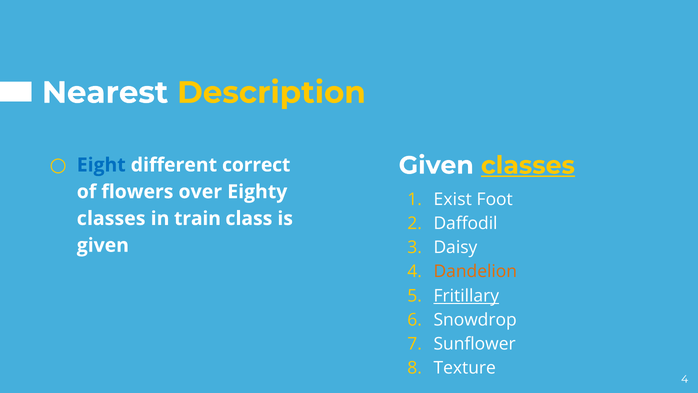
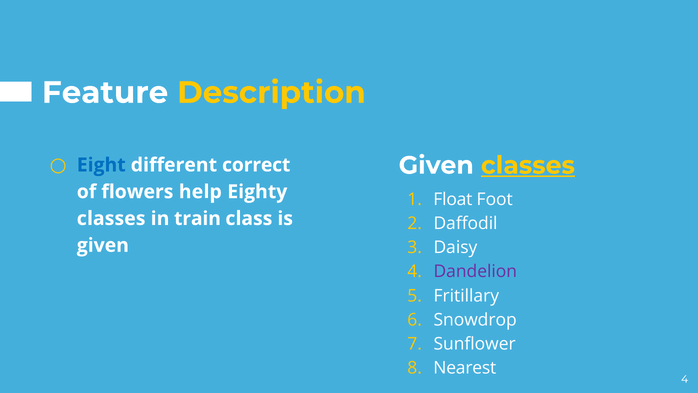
Nearest: Nearest -> Feature (105, 93)
over: over -> help (200, 192)
Exist: Exist -> Float (453, 199)
Dandelion colour: orange -> purple (475, 271)
Fritillary underline: present -> none (466, 296)
Texture: Texture -> Nearest (465, 368)
